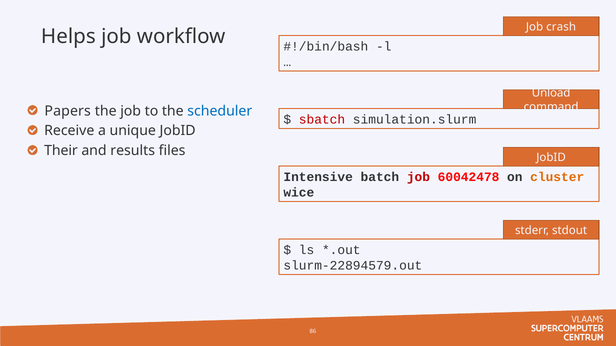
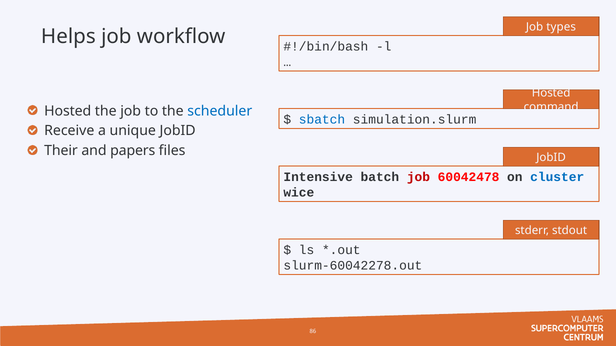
crash: crash -> types (561, 27)
Unload: Unload -> Hosted (551, 93)
Papers: Papers -> Hosted (68, 111)
sbatch colour: red -> blue (322, 120)
results: results -> papers (133, 151)
cluster colour: orange -> blue (557, 177)
slurm-22894579.out: slurm-22894579.out -> slurm-60042278.out (353, 266)
